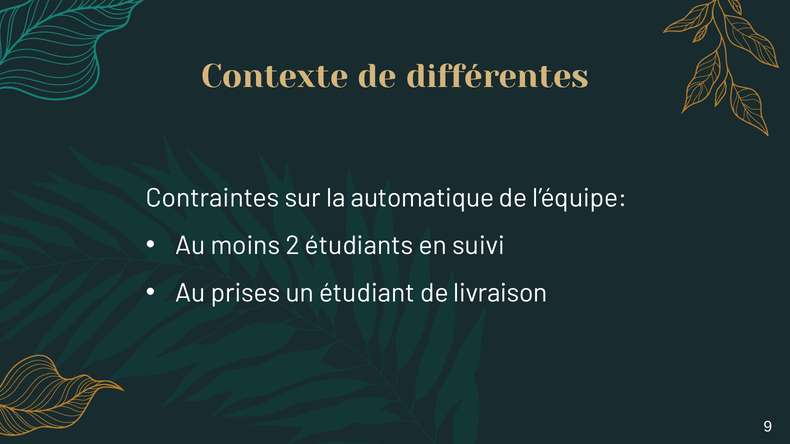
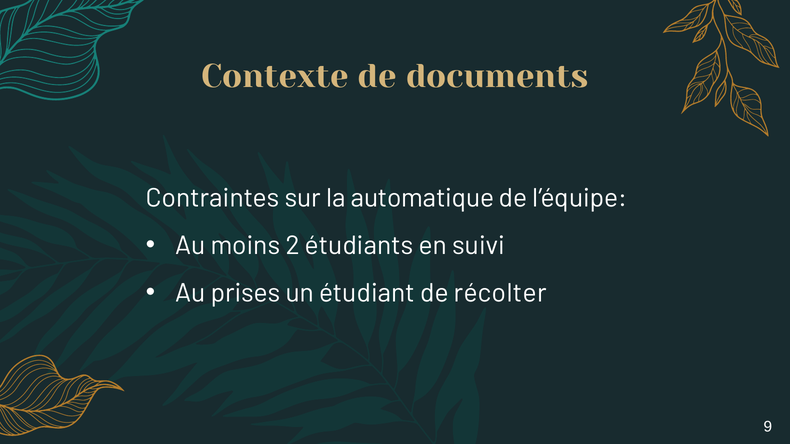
différentes: différentes -> documents (497, 77)
livraison: livraison -> récolter (500, 293)
